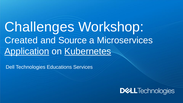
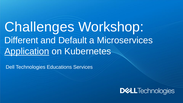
Created: Created -> Different (21, 40)
Source: Source -> Default (73, 40)
Kubernetes underline: present -> none (88, 51)
